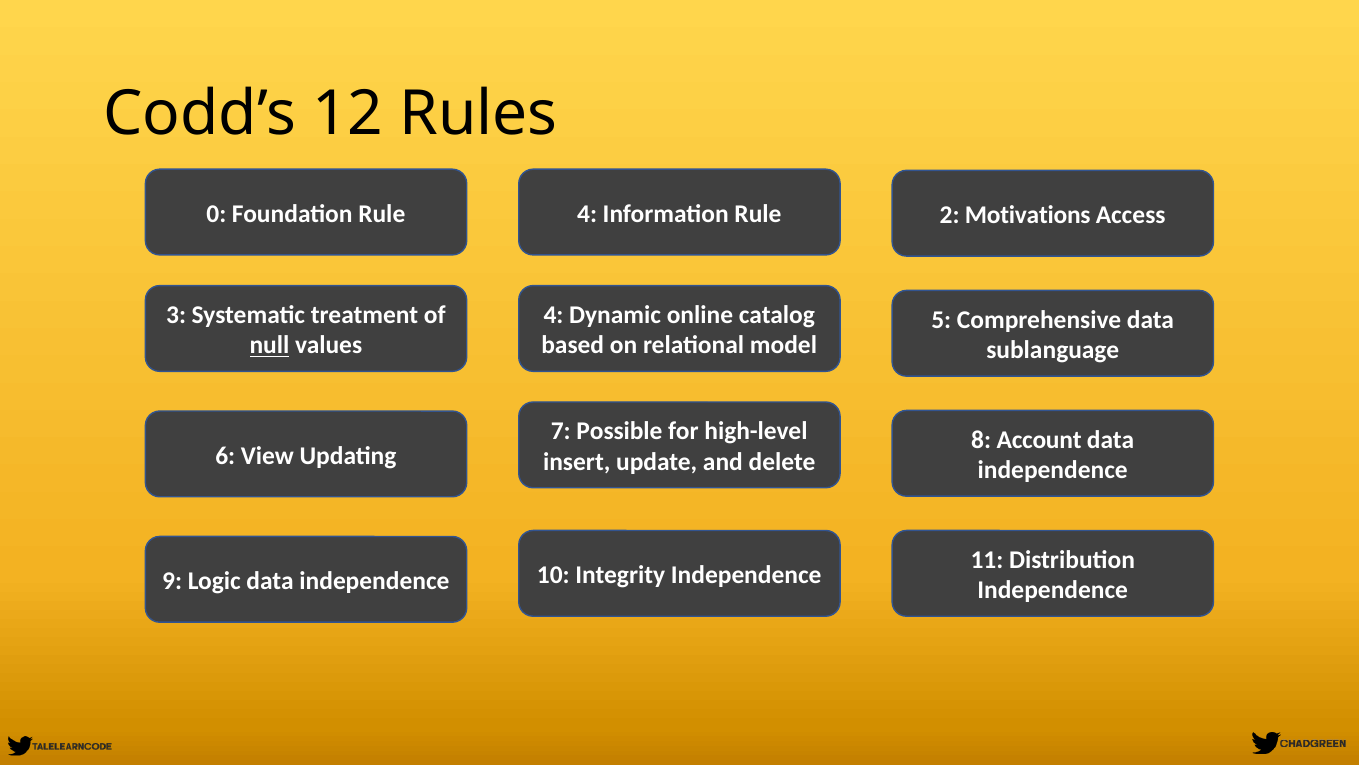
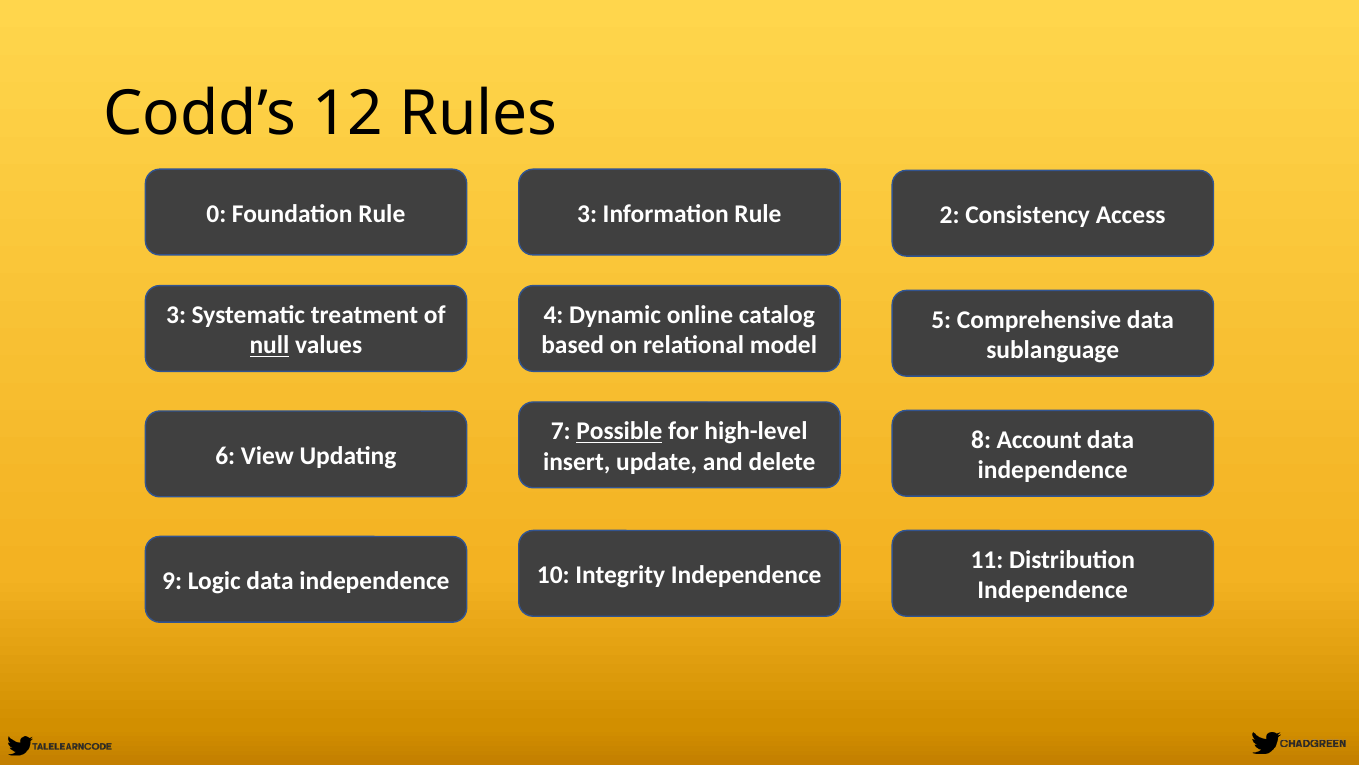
Rule 4: 4 -> 3 (587, 214)
Motivations: Motivations -> Consistency (1028, 215)
Possible underline: none -> present (619, 431)
